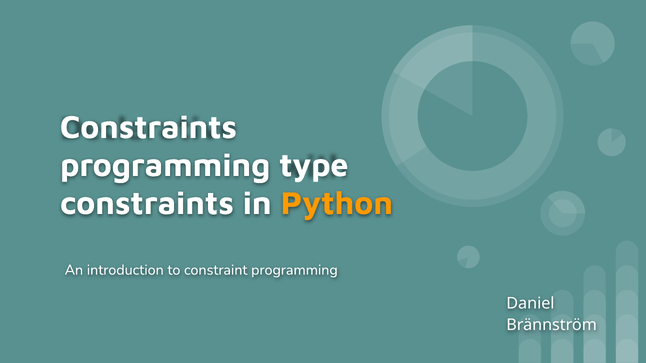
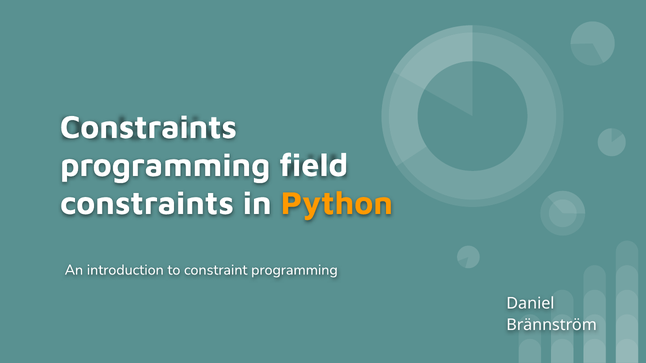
type: type -> field (314, 165)
